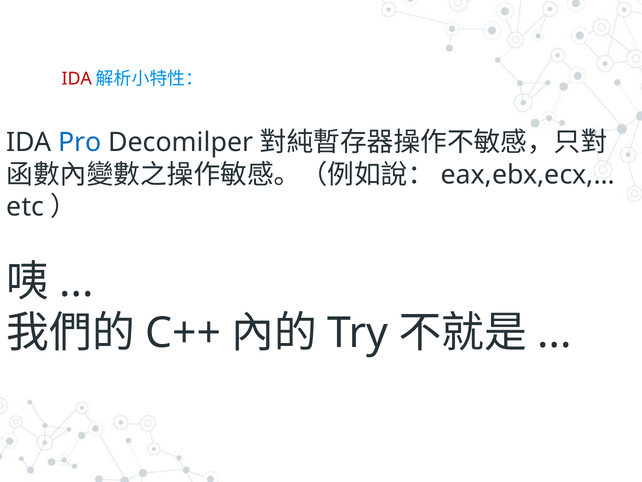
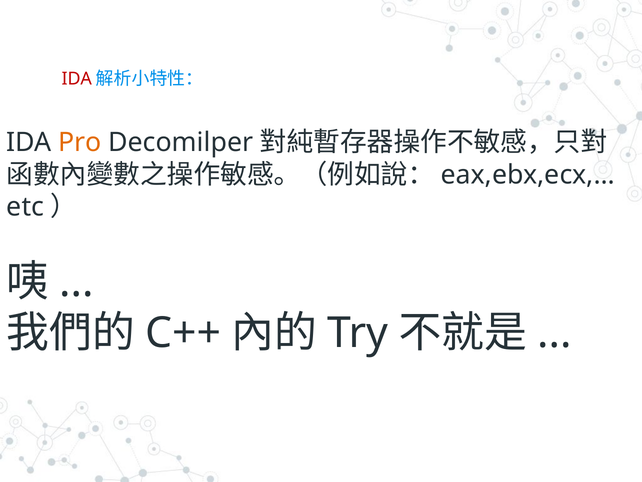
Pro colour: blue -> orange (80, 142)
